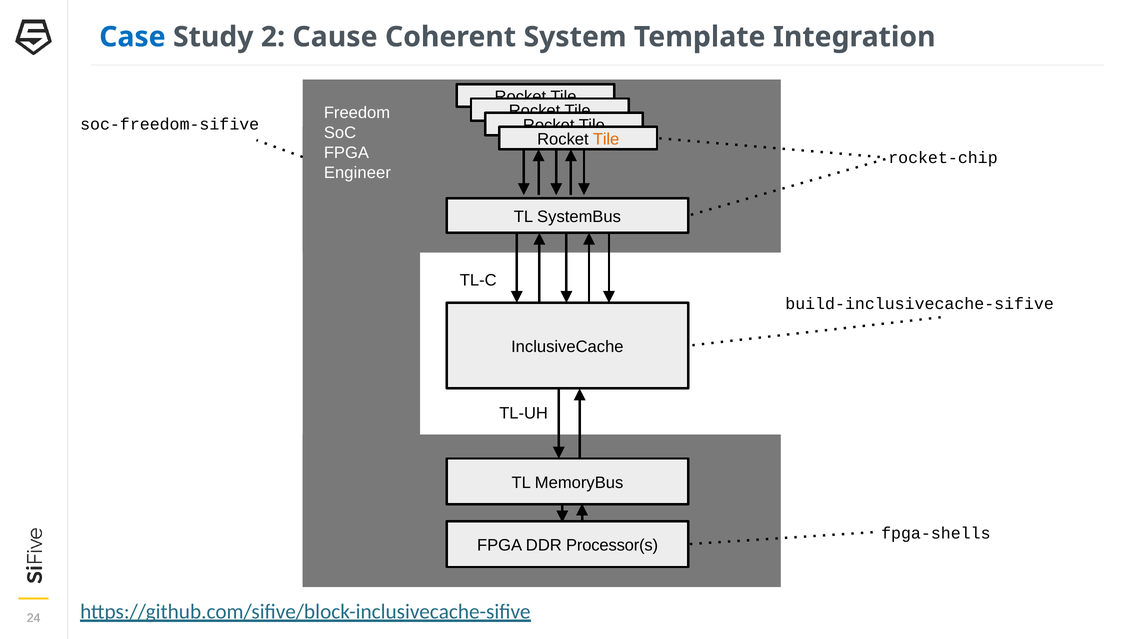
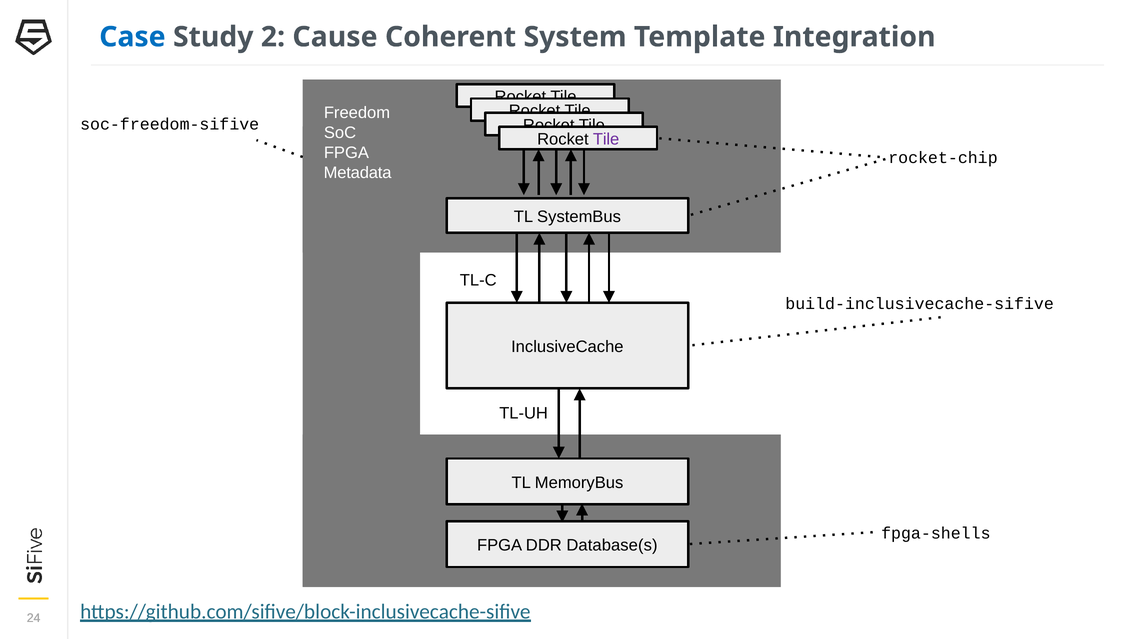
Tile colour: orange -> purple (606, 139)
Engineer: Engineer -> Metadata (358, 172)
Processor(s: Processor(s -> Database(s (612, 545)
